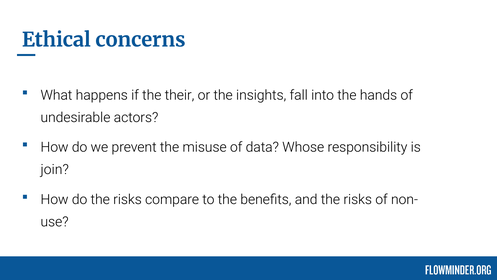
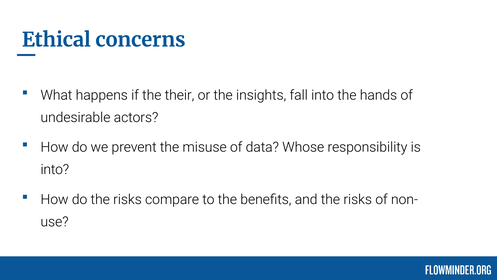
join: join -> into (55, 169)
